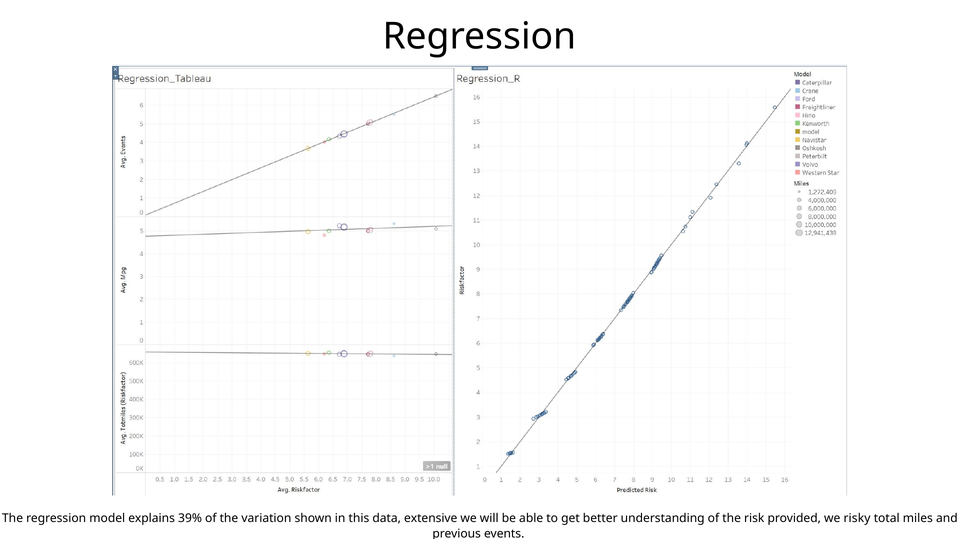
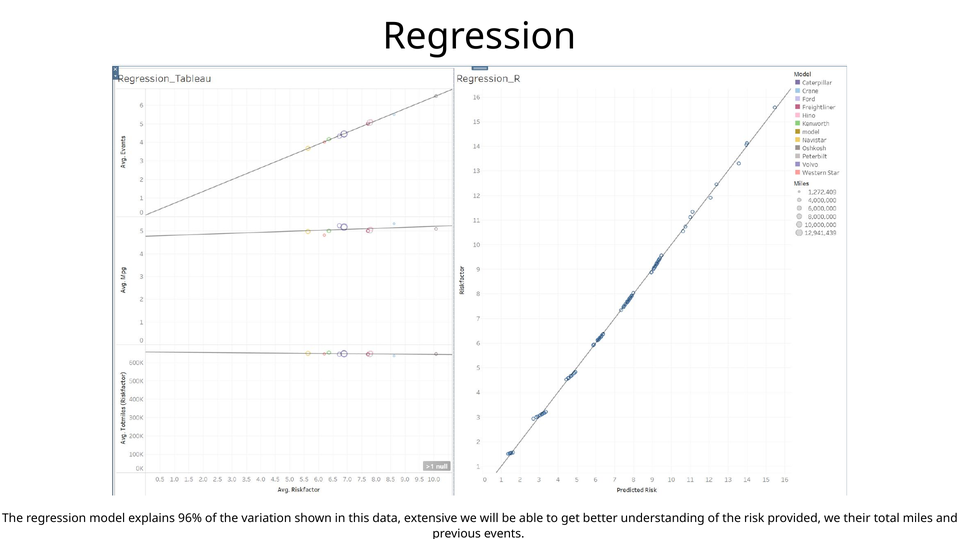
39%: 39% -> 96% (190, 518)
risky: risky -> their (857, 518)
